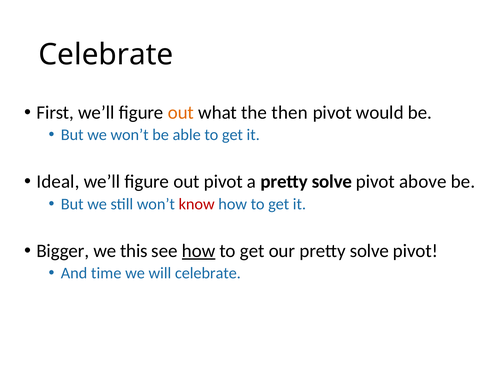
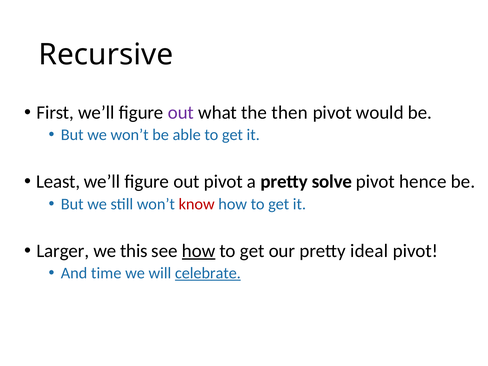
Celebrate: Celebrate -> Recursive (106, 55)
out colour: orange -> purple (181, 112)
Ideal: Ideal -> Least (58, 182)
above: above -> hence (423, 182)
Bigger: Bigger -> Larger (63, 251)
our pretty solve: solve -> ideal (369, 251)
celebrate underline: none -> present (208, 273)
